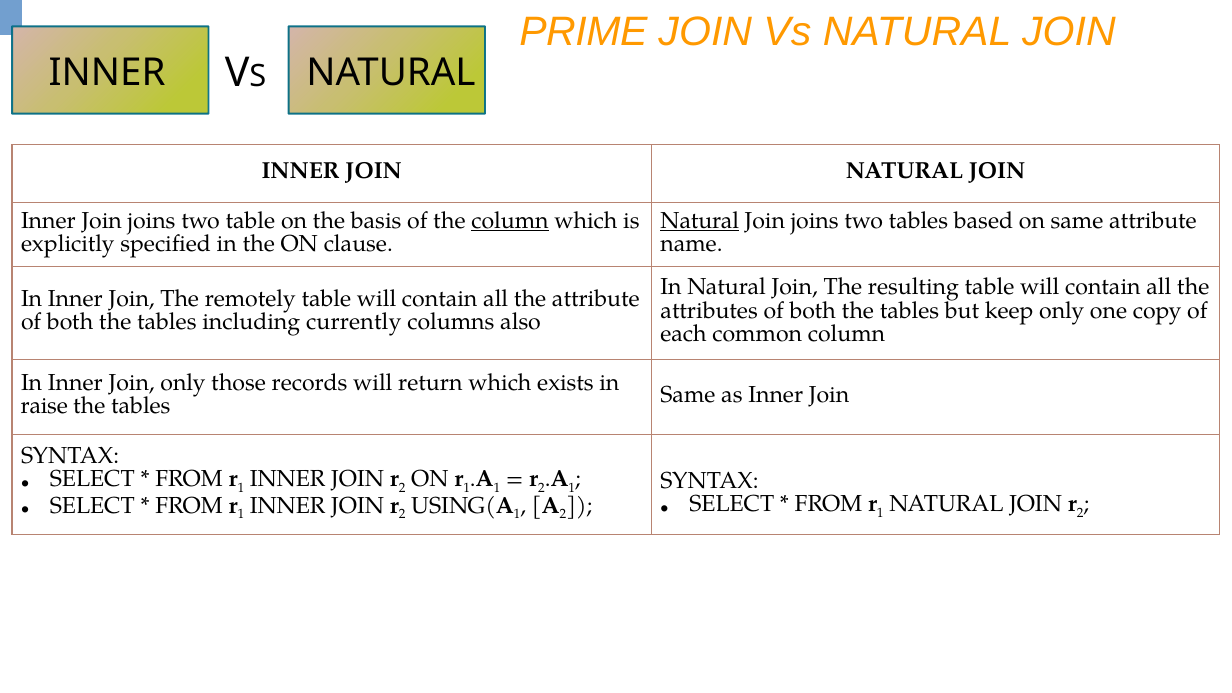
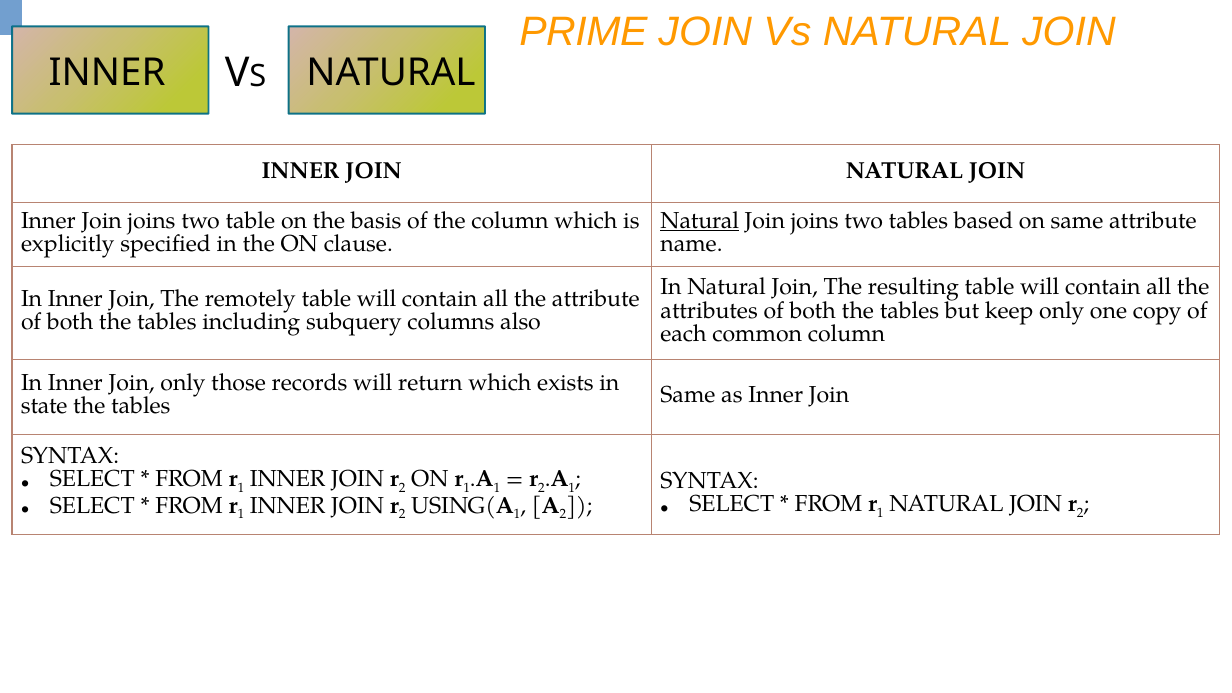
column underline: present -> none (510, 221)
currently: currently -> subquery (354, 322)
raise: raise -> state (44, 406)
